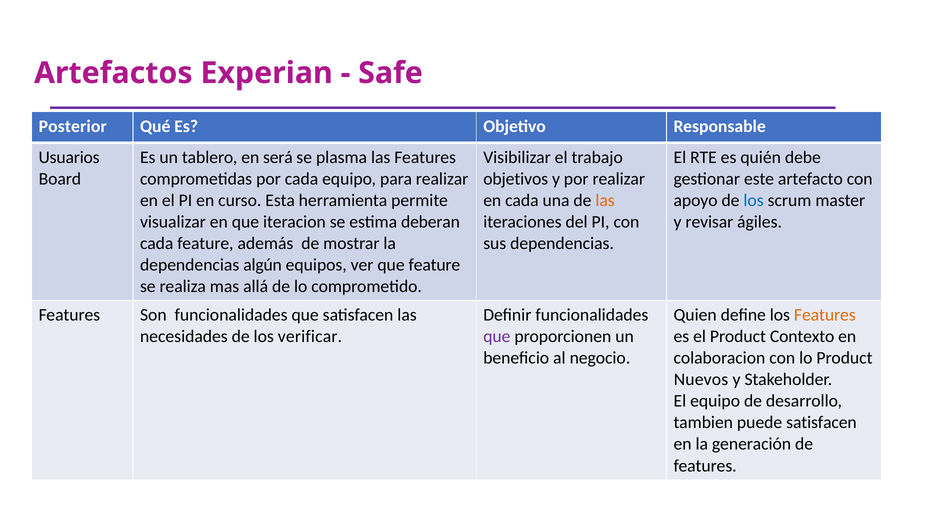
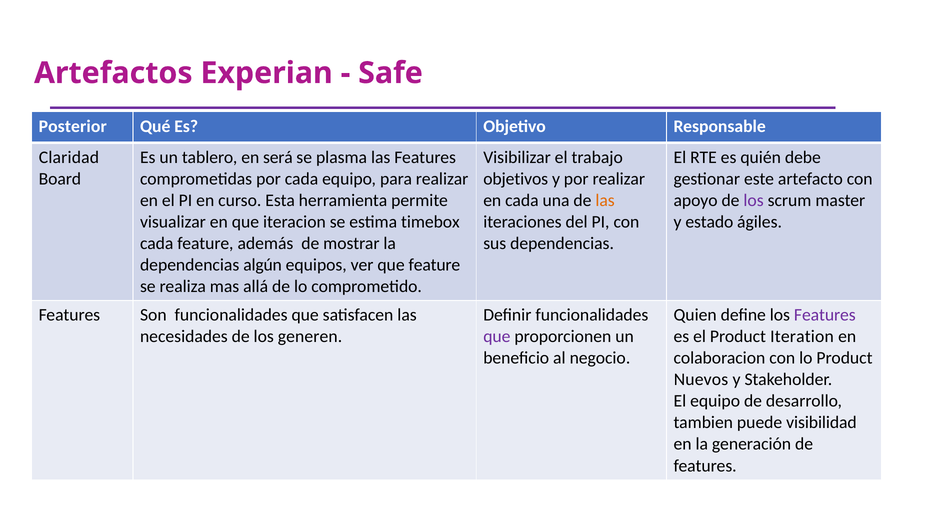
Usuarios: Usuarios -> Claridad (69, 157)
los colour: blue -> purple (754, 200)
deberan: deberan -> timebox (430, 222)
revisar: revisar -> estado (709, 222)
Features colour: orange -> purple (825, 315)
verificar: verificar -> generen (310, 336)
Contexto: Contexto -> Iteration (802, 336)
puede satisfacen: satisfacen -> visibilidad (821, 422)
